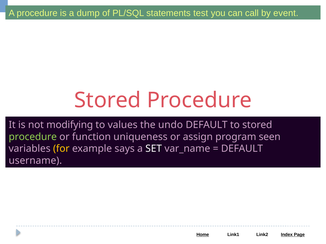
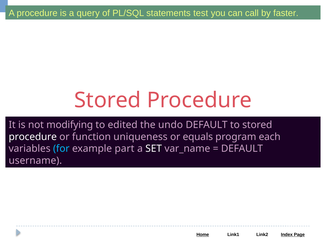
dump: dump -> query (88, 13)
event: event -> faster (286, 13)
values: values -> edited (123, 125)
procedure colour: light green -> white (33, 137)
assign: assign -> equals (198, 137)
seen: seen -> each (270, 137)
for colour: yellow -> light blue (61, 149)
says: says -> part (125, 149)
